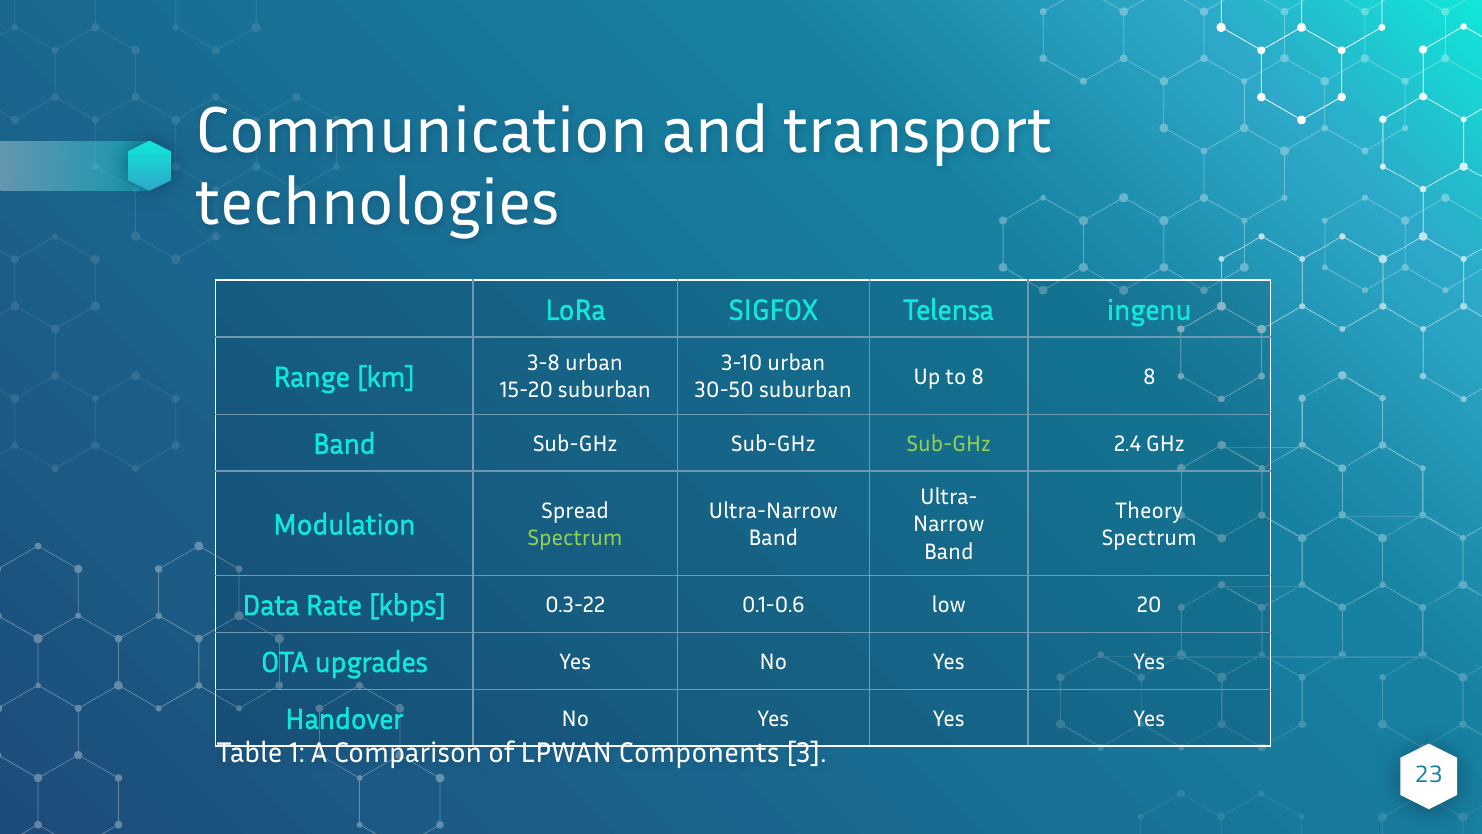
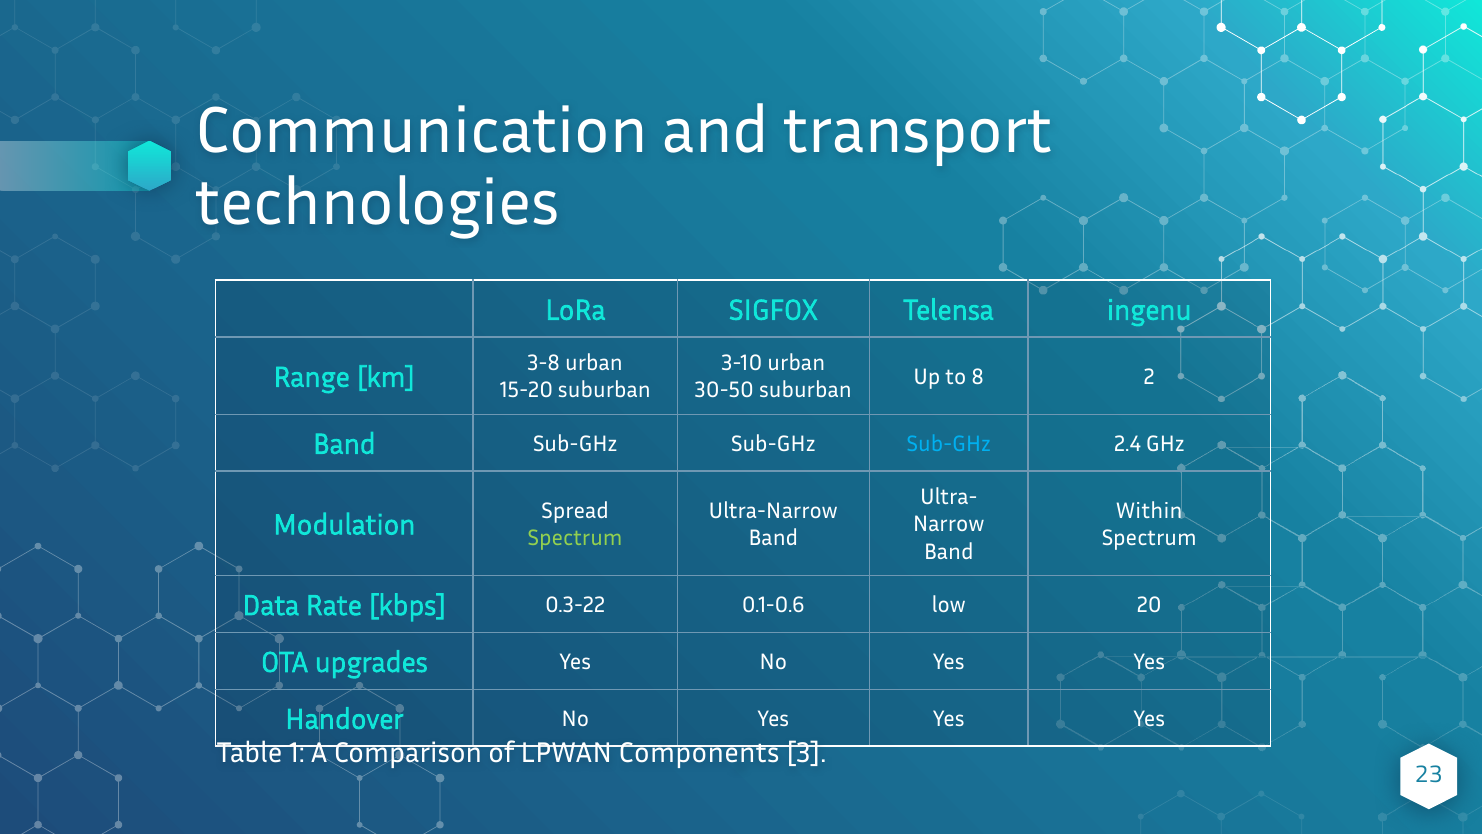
8 8: 8 -> 2 (1149, 377)
Sub-GHz colour: light green -> light blue (949, 444)
Theory: Theory -> Within (1149, 510)
